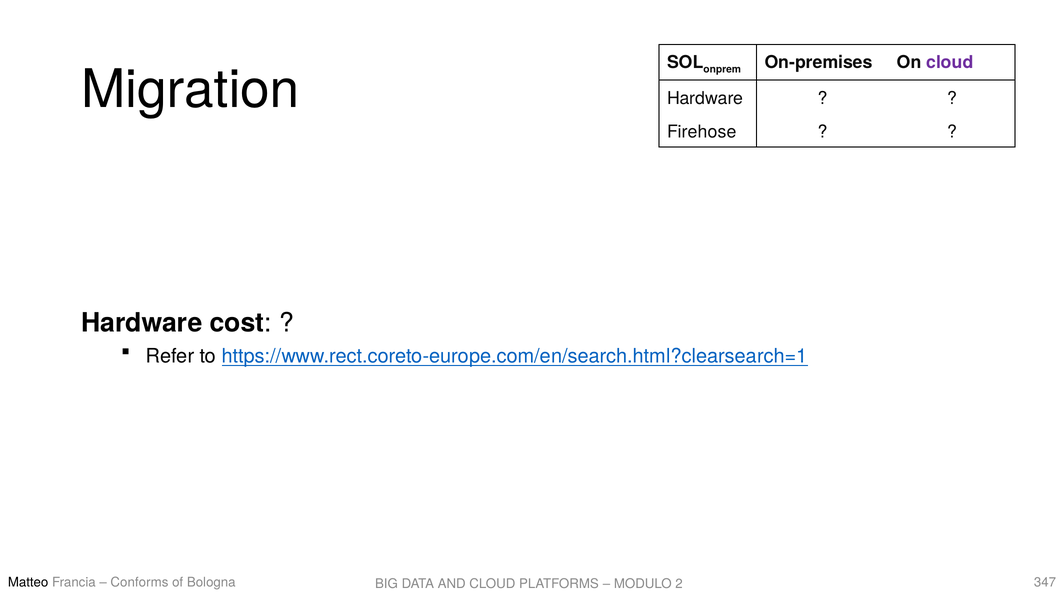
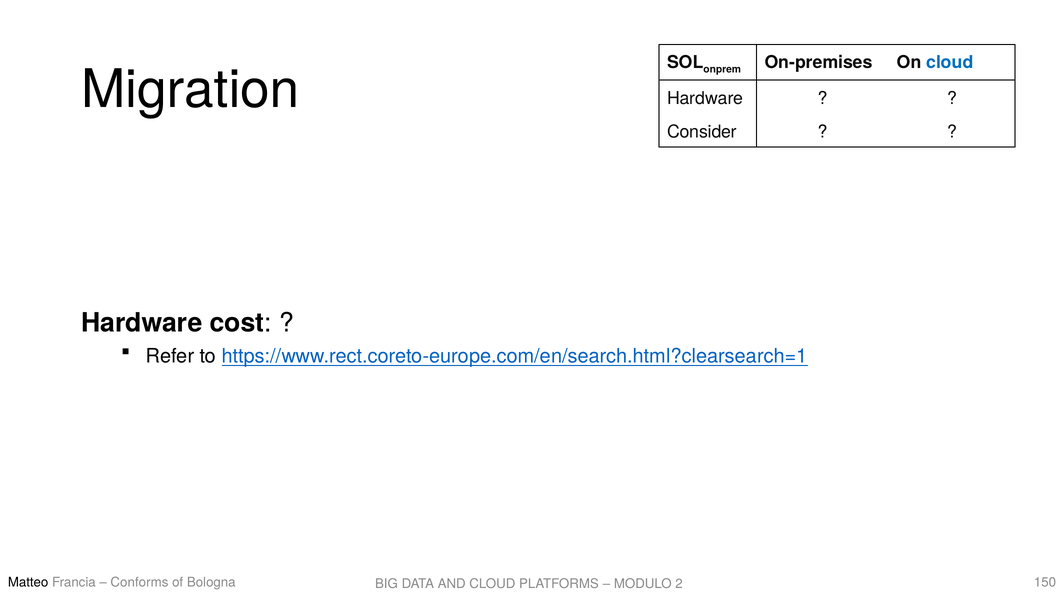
cloud colour: purple -> blue (950, 63)
Firehose: Firehose -> Consider (702, 132)
347: 347 -> 150 (1045, 582)
